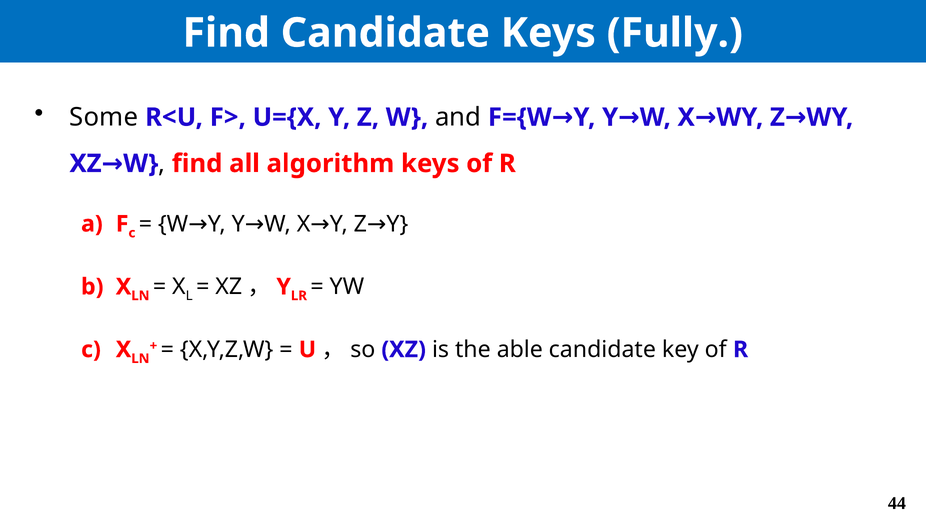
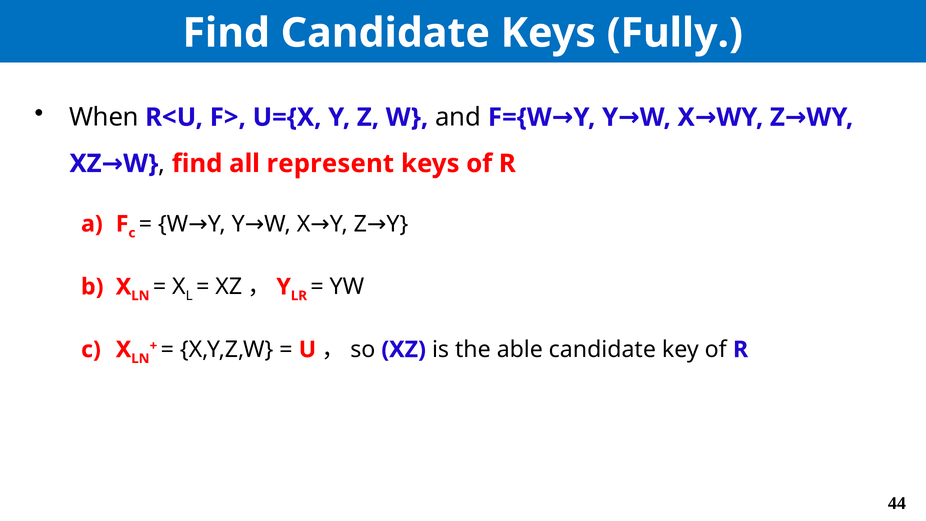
Some: Some -> When (104, 117)
algorithm: algorithm -> represent (330, 164)
